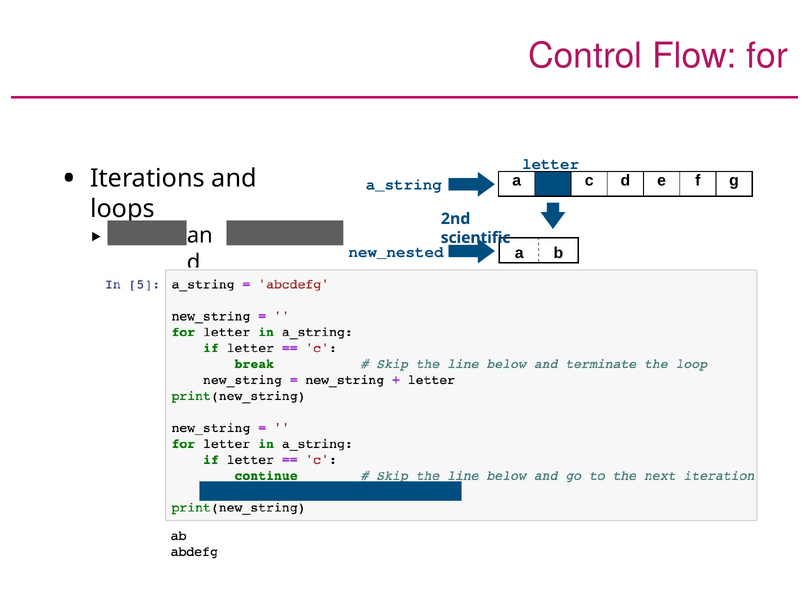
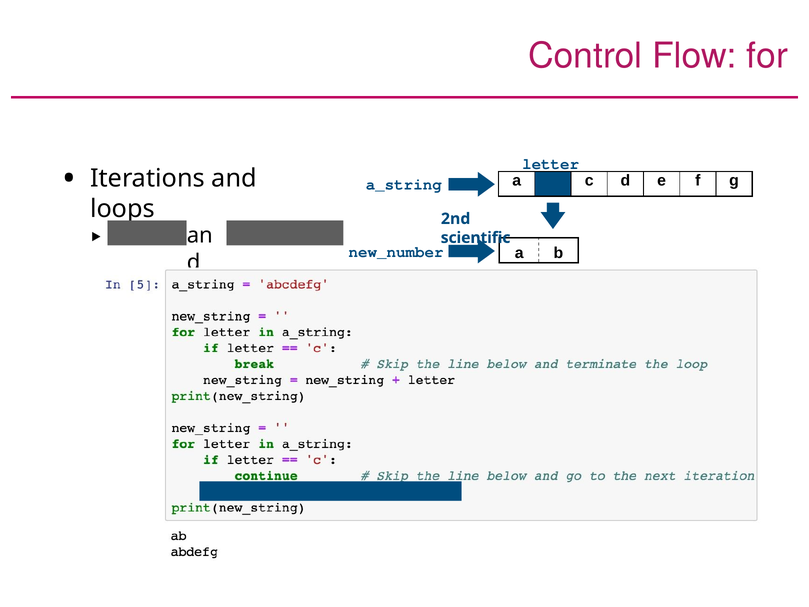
new_nested: new_nested -> new_number (396, 252)
